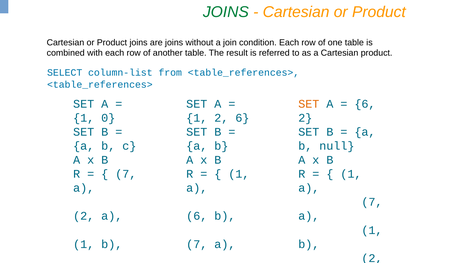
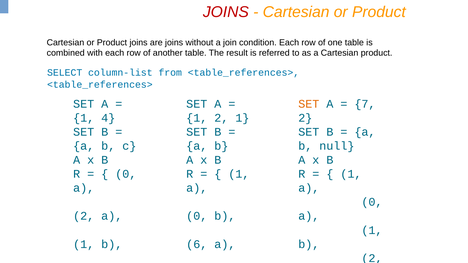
JOINS colour: green -> red (226, 12)
6: 6 -> 7 (365, 104)
1 0: 0 -> 4 (108, 118)
2 6: 6 -> 1 (242, 118)
7: 7 -> 0 (126, 174)
7: 7 -> 0 (372, 202)
6: 6 -> 0 (197, 216)
7: 7 -> 6 (197, 244)
